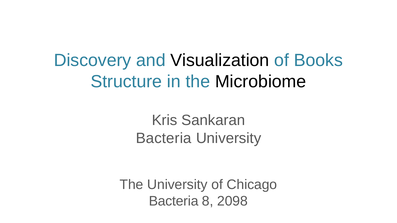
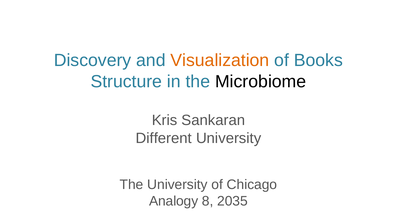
Visualization colour: black -> orange (220, 60)
Bacteria: Bacteria -> Different (164, 138)
Bacteria: Bacteria -> Analogy (174, 201)
2098: 2098 -> 2035 (232, 201)
